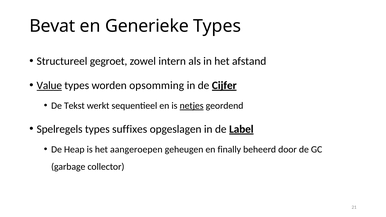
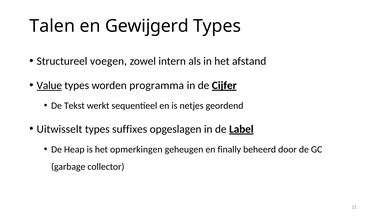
Bevat: Bevat -> Talen (52, 26)
Generieke: Generieke -> Gewijgerd (147, 26)
gegroet: gegroet -> voegen (108, 61)
opsomming: opsomming -> programma (157, 86)
netjes underline: present -> none (192, 106)
Spelregels: Spelregels -> Uitwisselt (59, 129)
aangeroepen: aangeroepen -> opmerkingen (136, 149)
